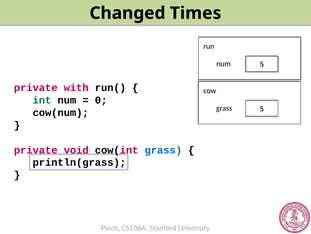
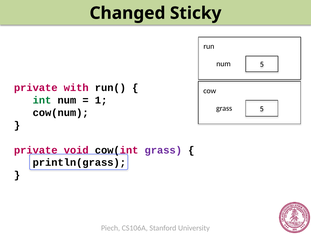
Times: Times -> Sticky (196, 13)
0: 0 -> 1 (101, 100)
grass colour: blue -> purple (163, 150)
